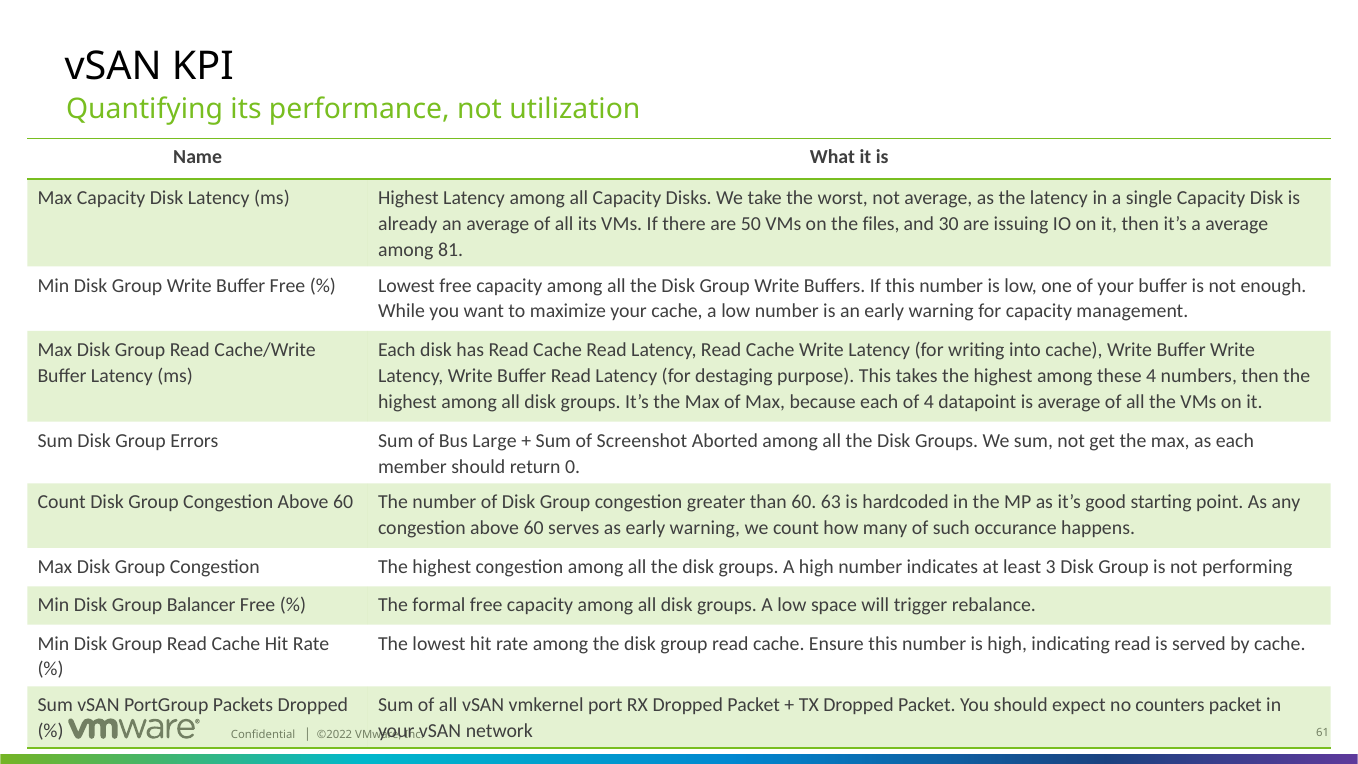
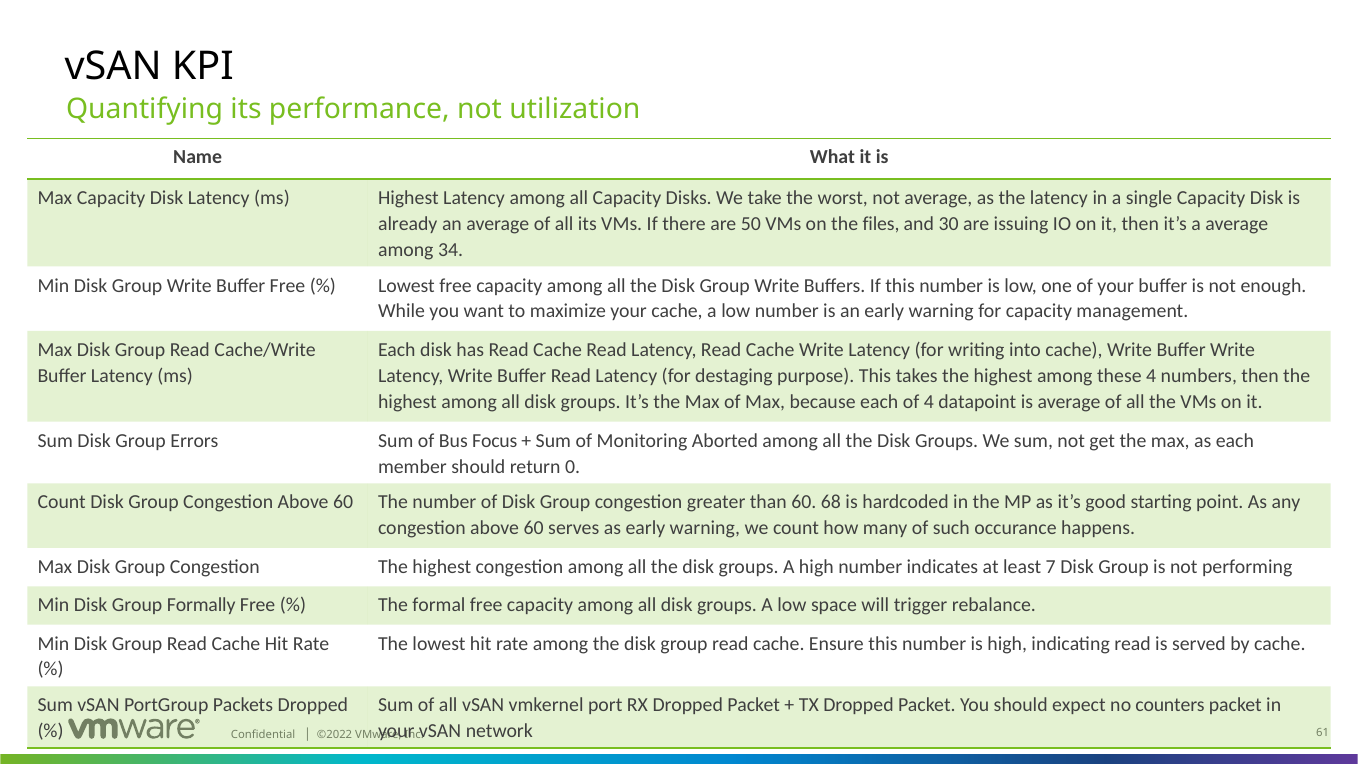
81: 81 -> 34 (451, 249)
Large: Large -> Focus (495, 441)
Screenshot: Screenshot -> Monitoring (642, 441)
63: 63 -> 68 (831, 502)
3: 3 -> 7 (1051, 567)
Balancer: Balancer -> Formally (201, 605)
